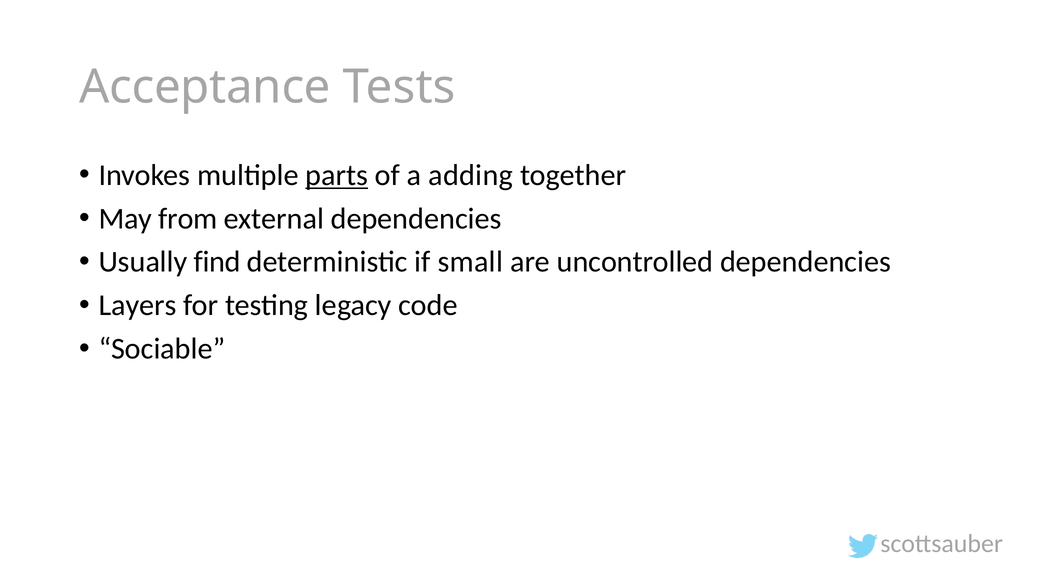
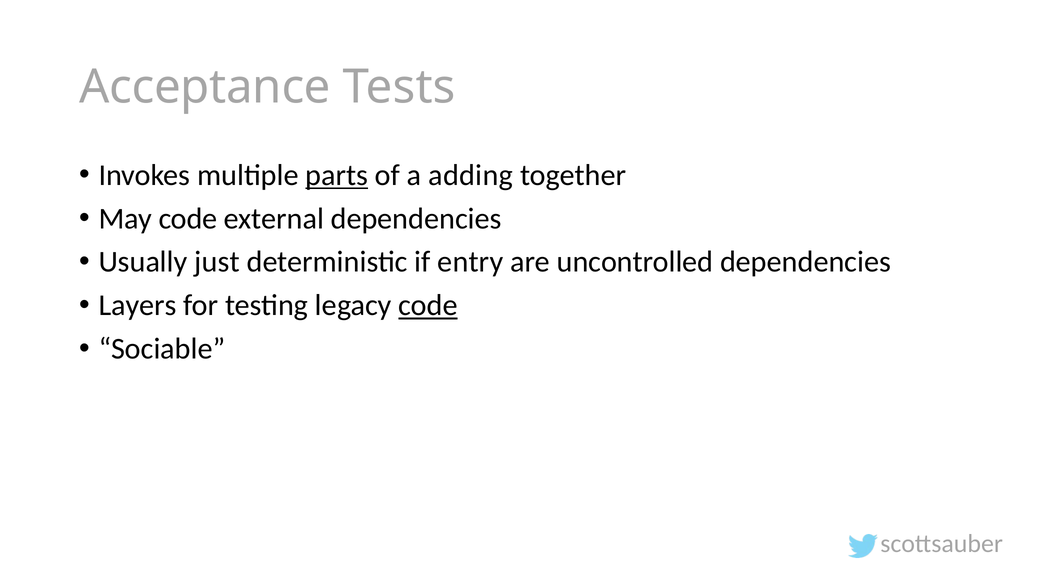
May from: from -> code (188, 219)
find: find -> just (217, 262)
small: small -> entry (470, 262)
code underline: none -> present (428, 306)
